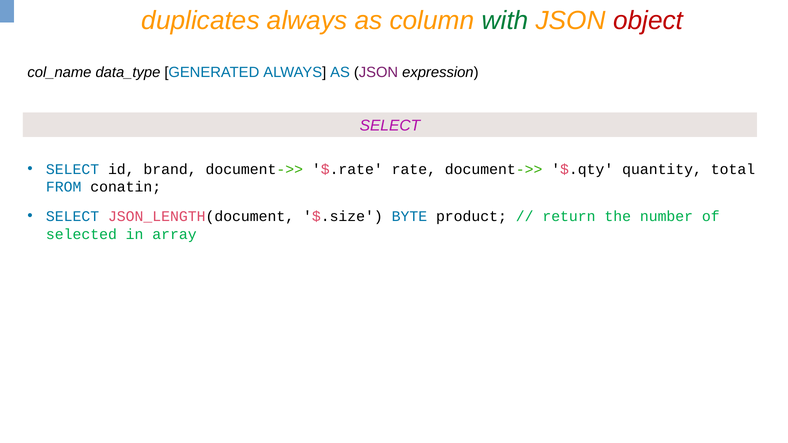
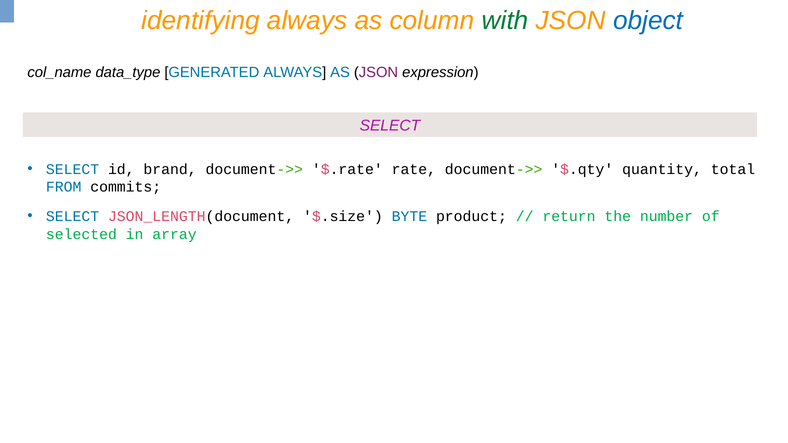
duplicates: duplicates -> identifying (201, 21)
object colour: red -> blue (648, 21)
conatin: conatin -> commits (126, 187)
